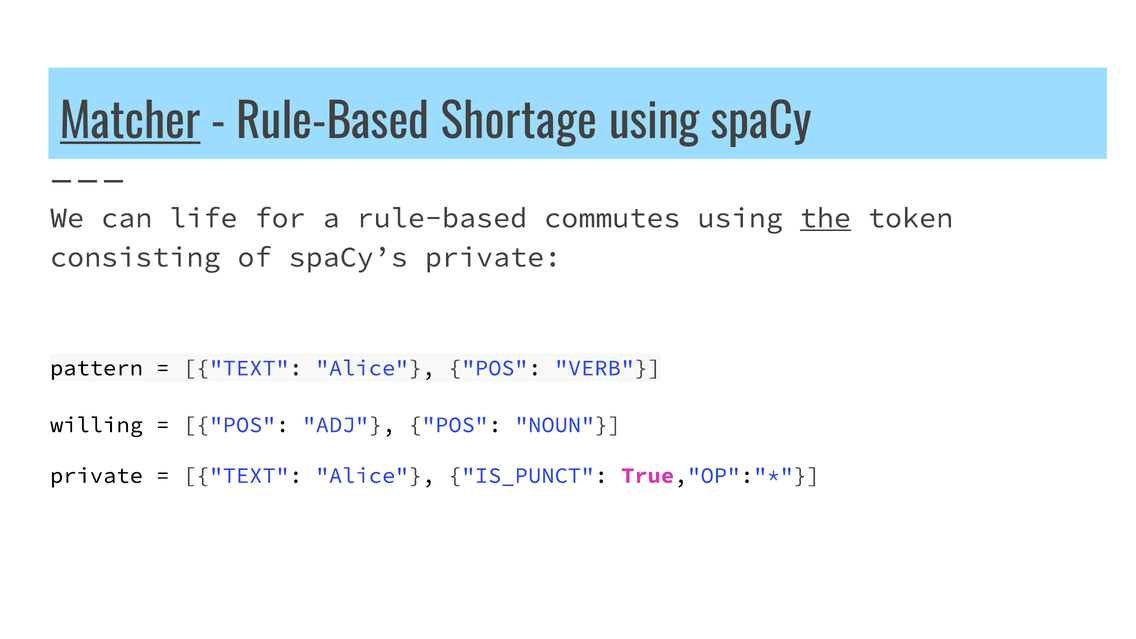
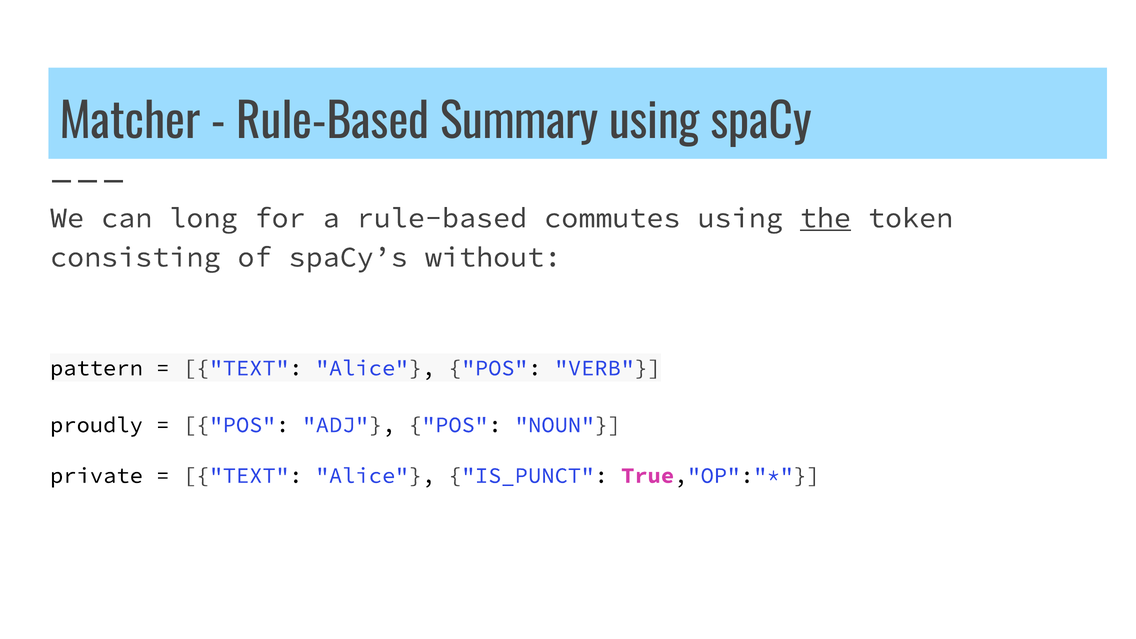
Matcher underline: present -> none (130, 122)
Shortage: Shortage -> Summary (519, 122)
life: life -> long (203, 218)
spaCy’s private: private -> without (493, 257)
willing: willing -> proudly (96, 425)
